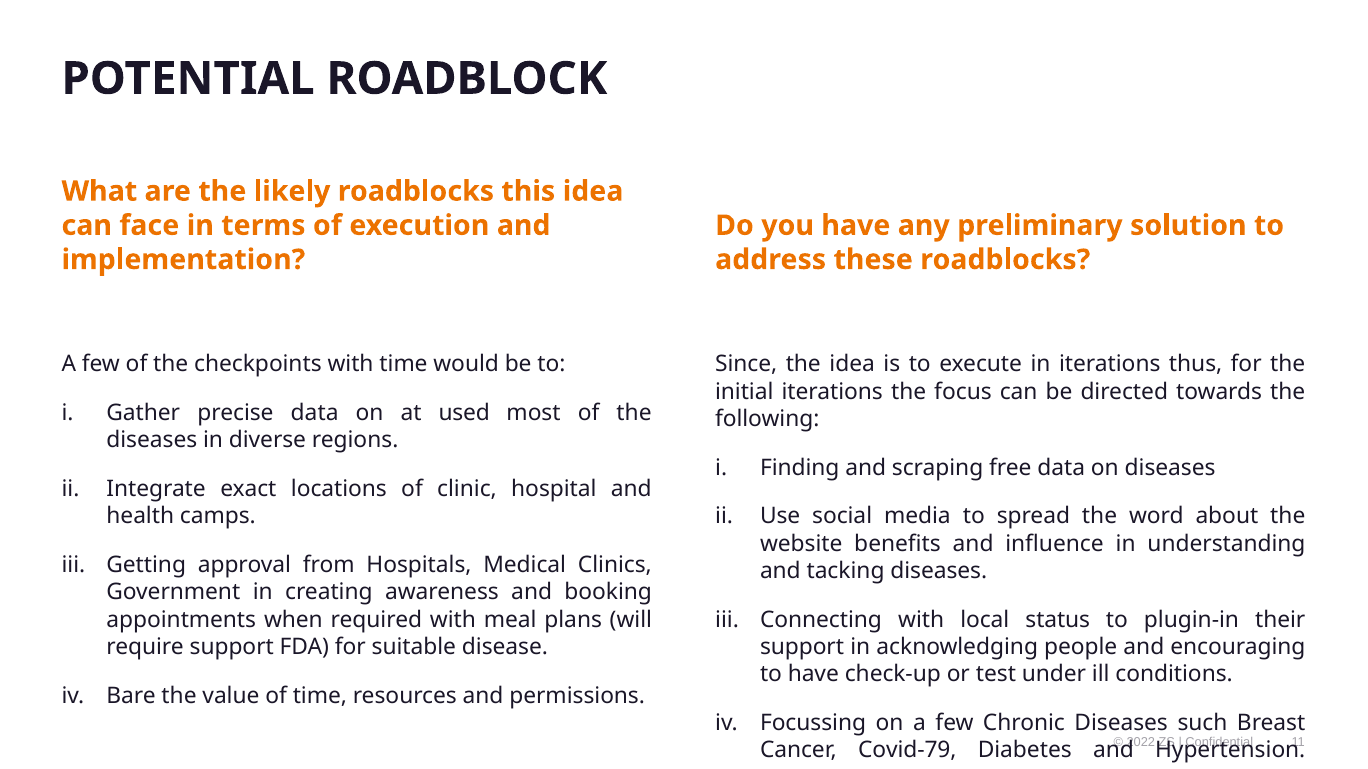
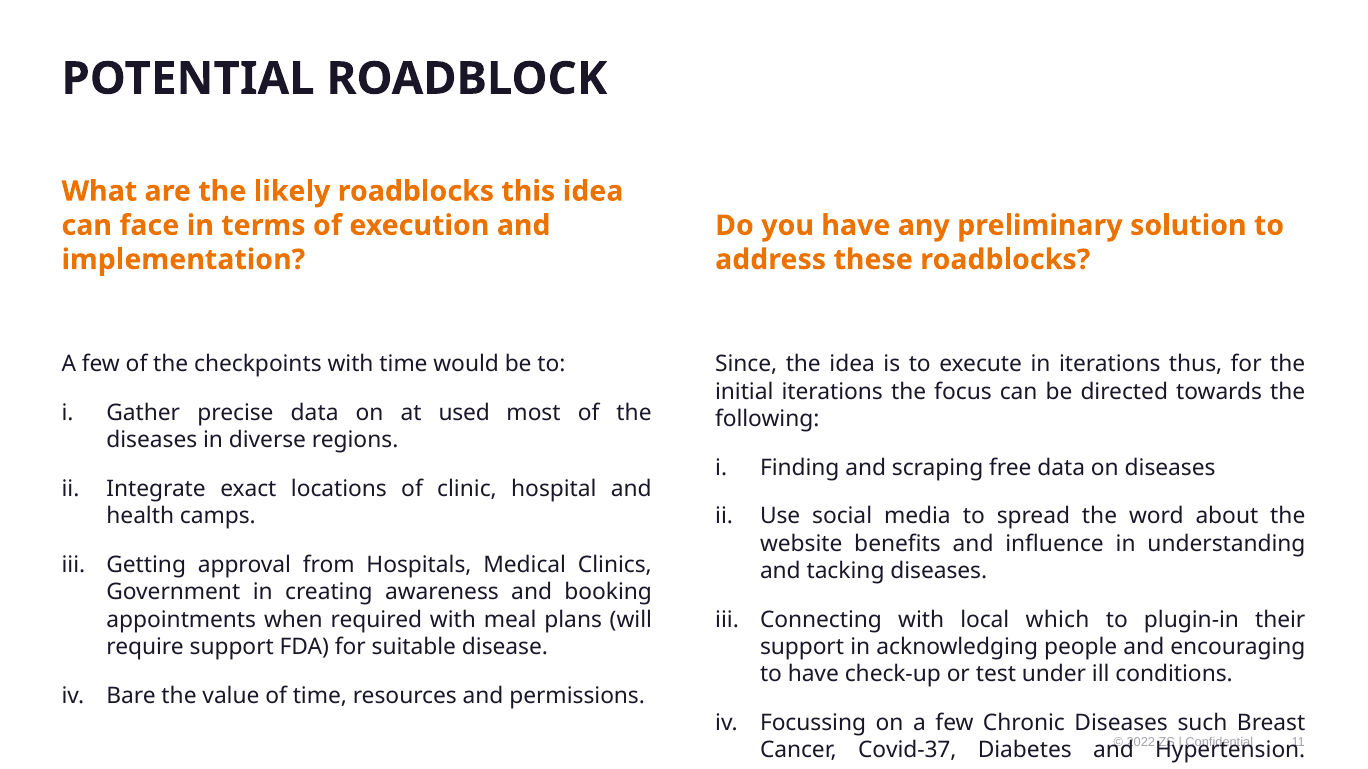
status: status -> which (1058, 620)
Covid-79: Covid-79 -> Covid-37 (907, 751)
